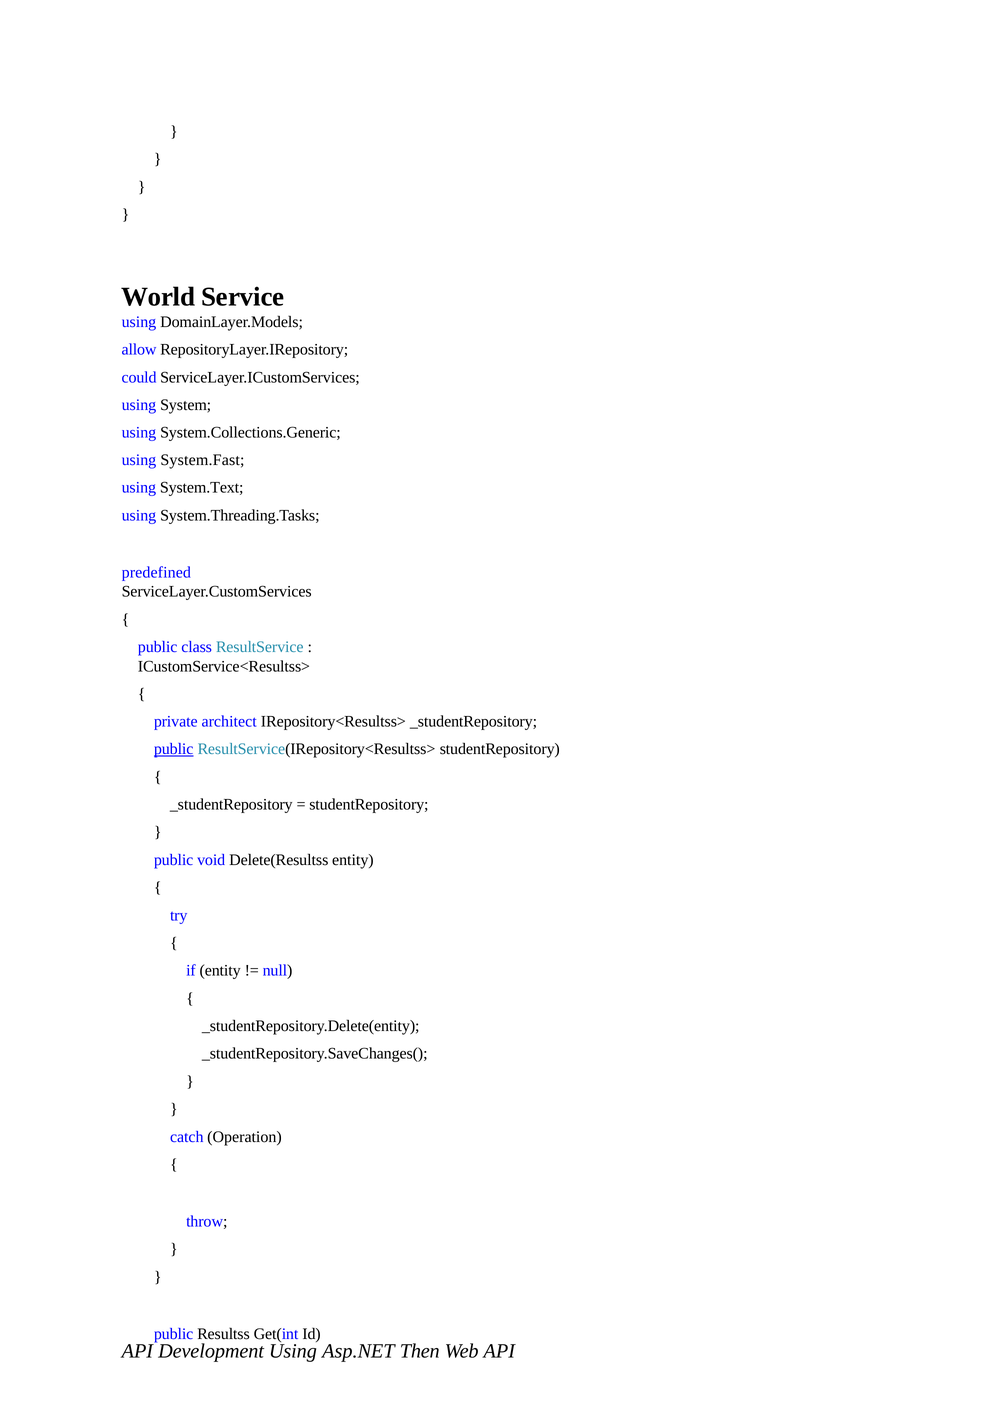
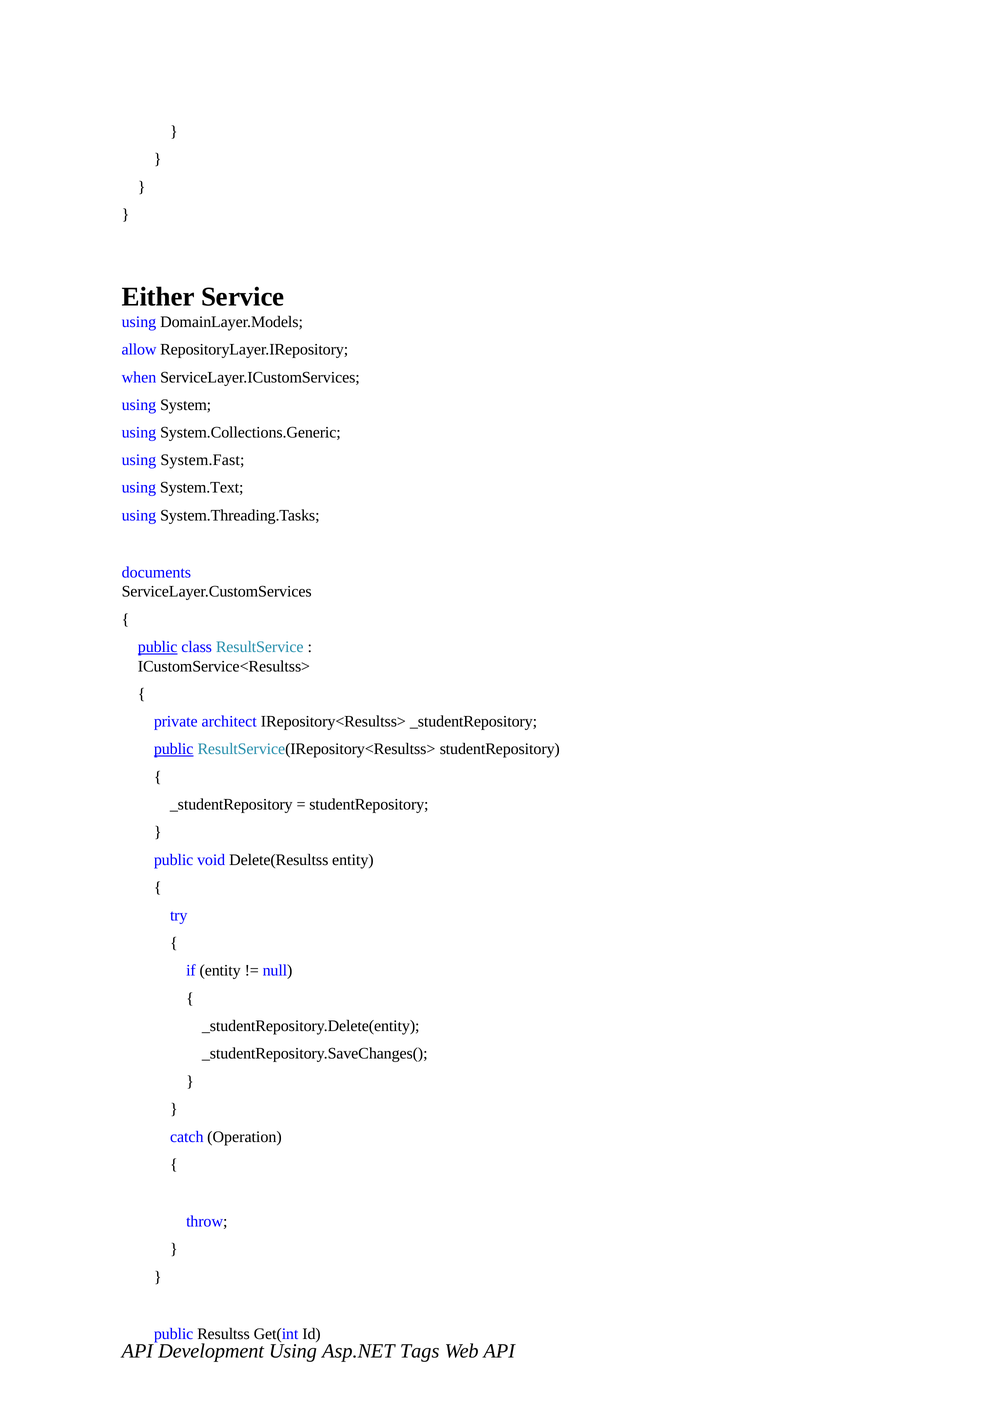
World: World -> Either (158, 297)
could: could -> when (139, 377)
predefined: predefined -> documents (156, 572)
public underline: none -> present (158, 647)
Then: Then -> Tags (420, 1350)
